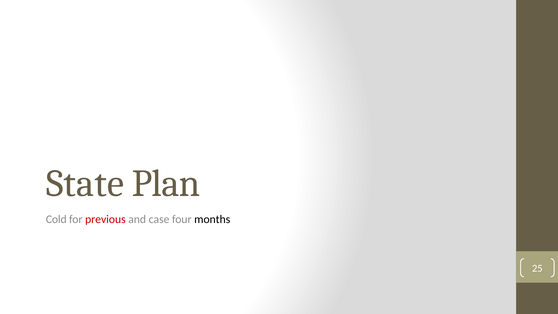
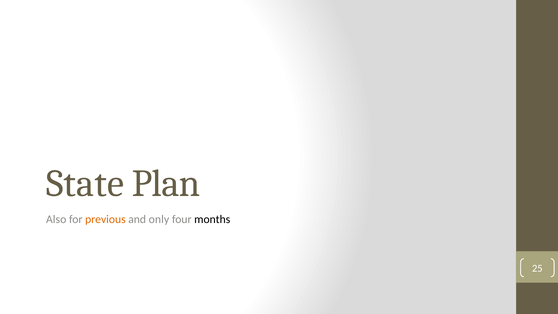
Cold: Cold -> Also (56, 219)
previous colour: red -> orange (105, 219)
case: case -> only (159, 219)
